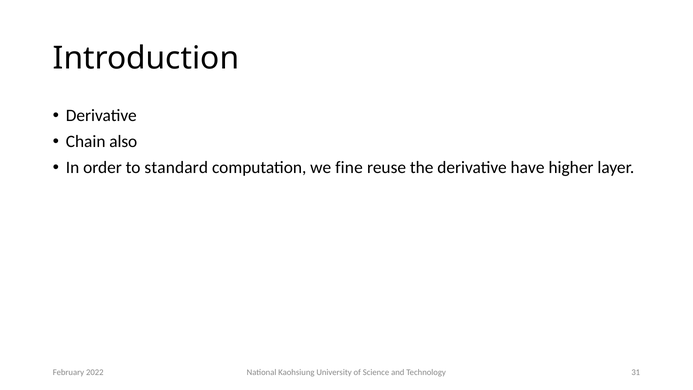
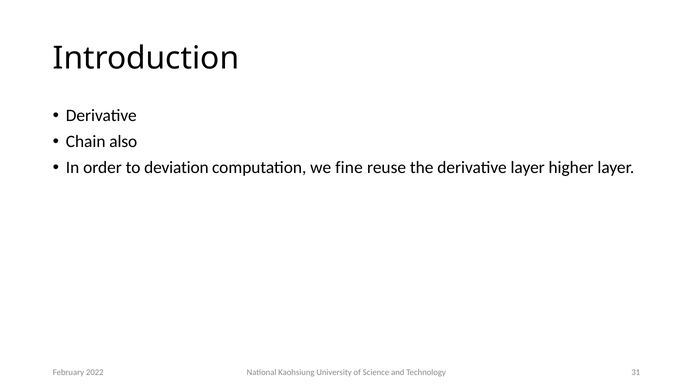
standard: standard -> deviation (176, 167)
derivative have: have -> layer (528, 167)
